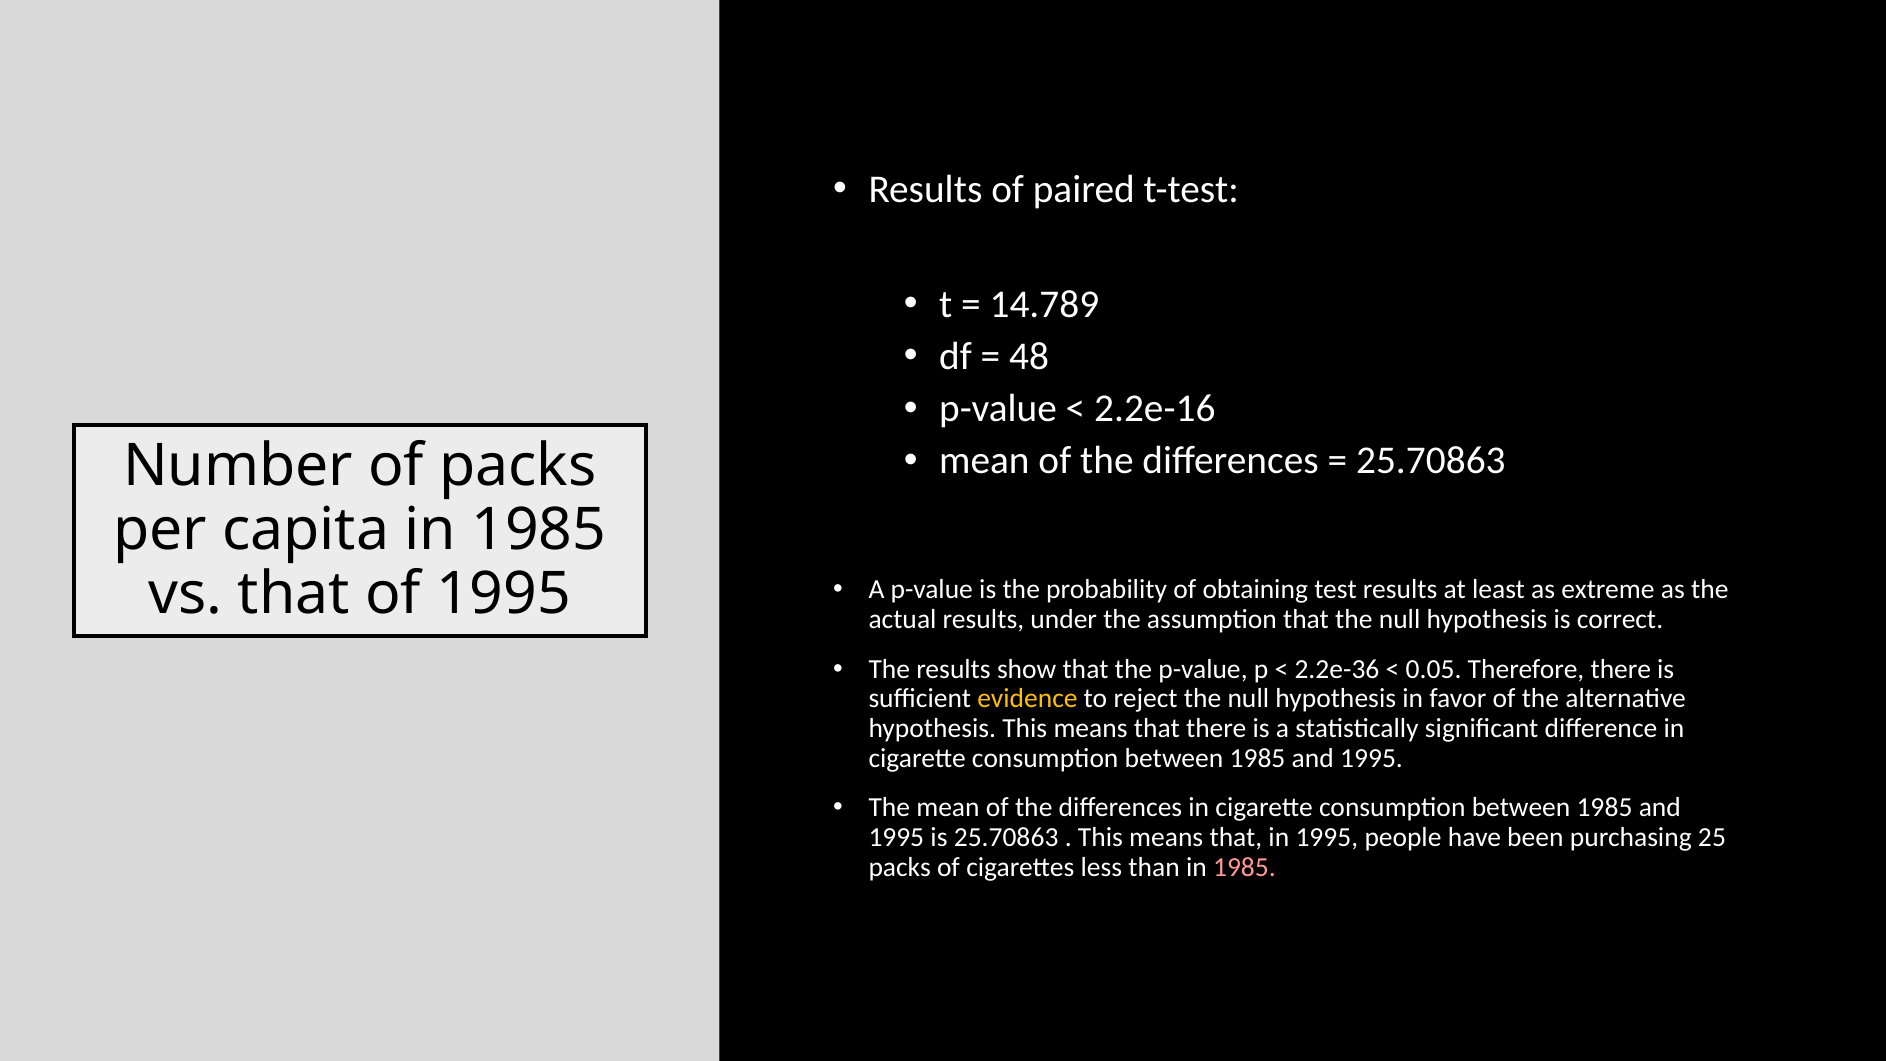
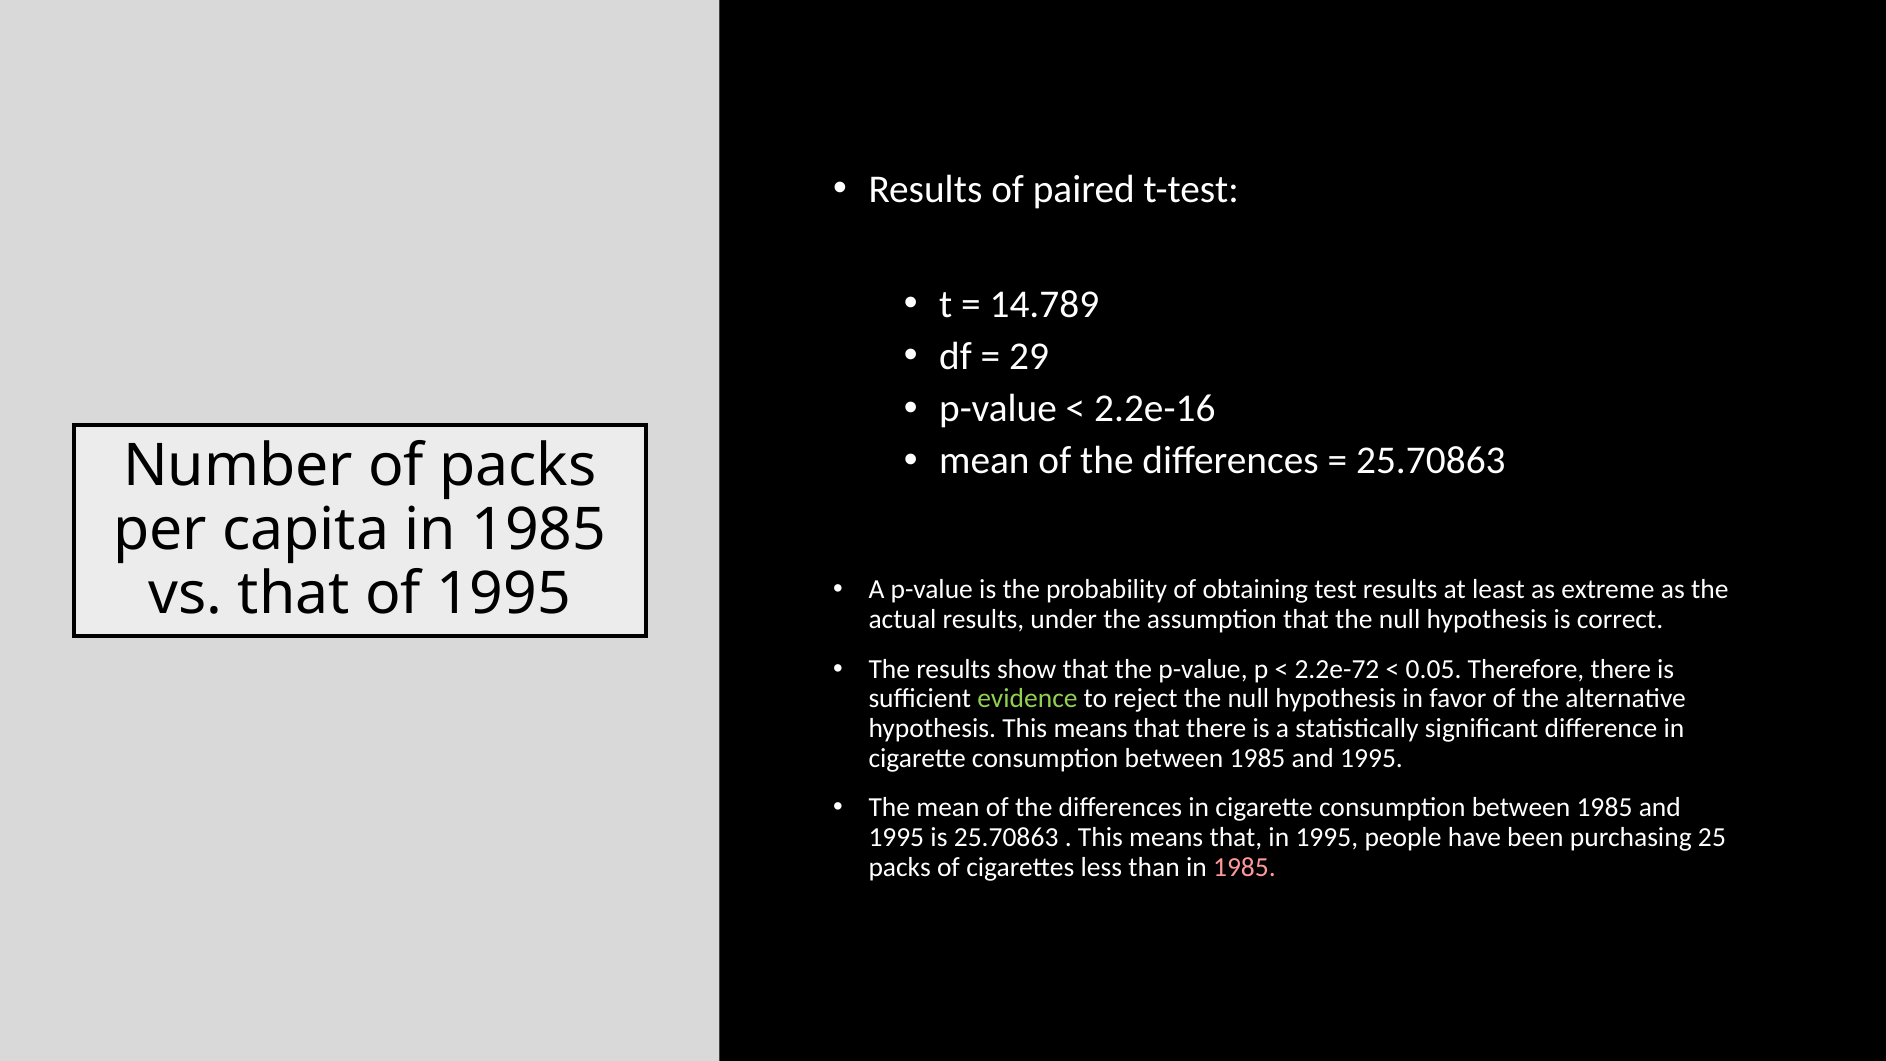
48: 48 -> 29 (1029, 356)
2.2e-36: 2.2e-36 -> 2.2e-72 (1337, 669)
evidence colour: yellow -> light green (1027, 699)
